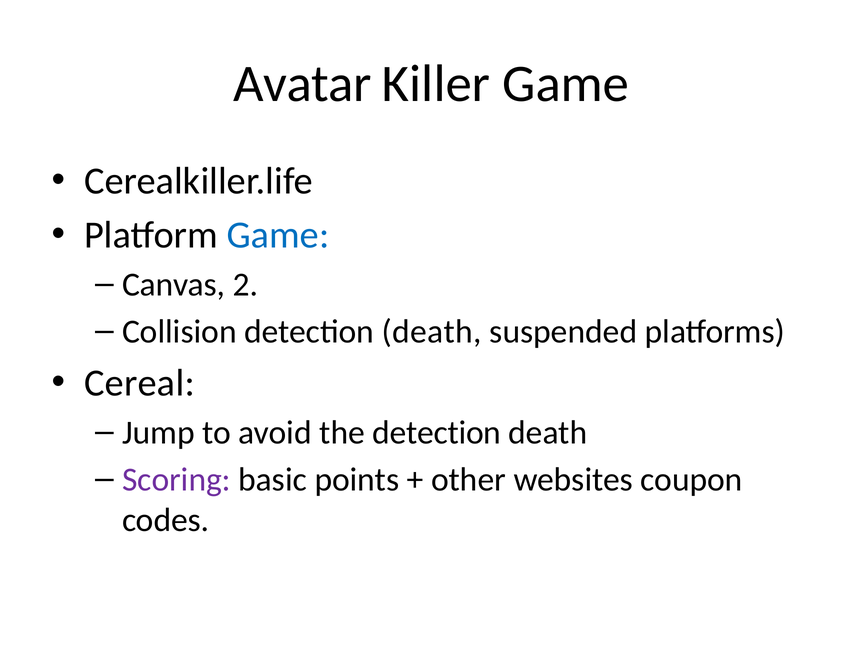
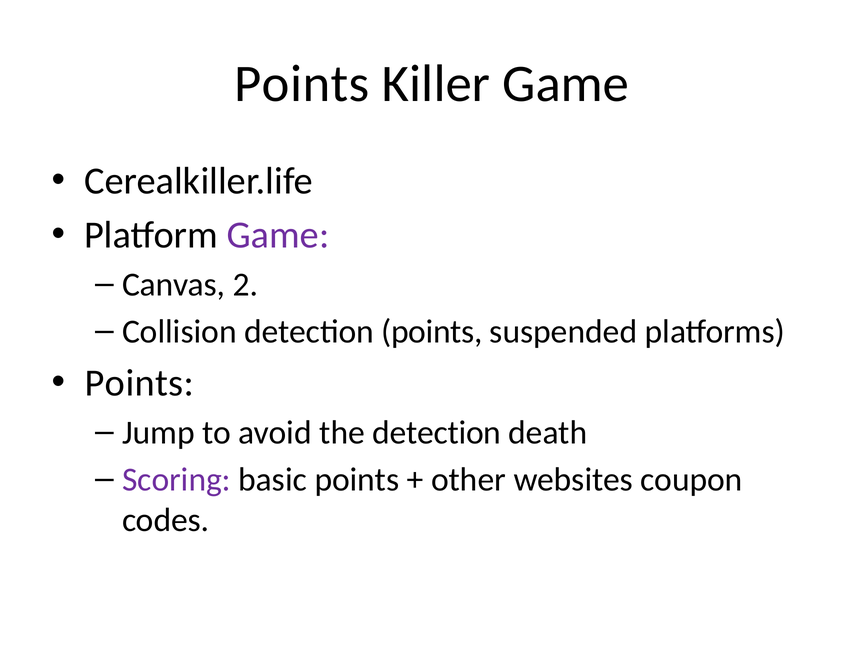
Avatar: Avatar -> Points (302, 84)
Game colour: blue -> purple (278, 235)
Collision detection death: death -> points (432, 332)
Cereal: Cereal -> Points (139, 383)
